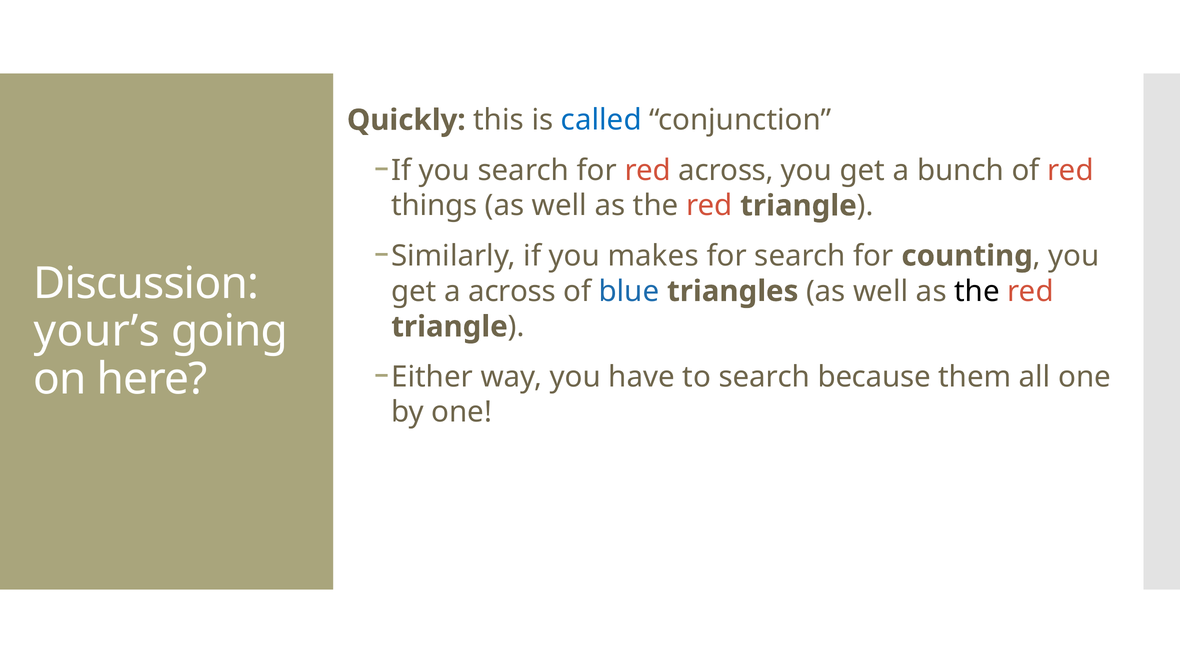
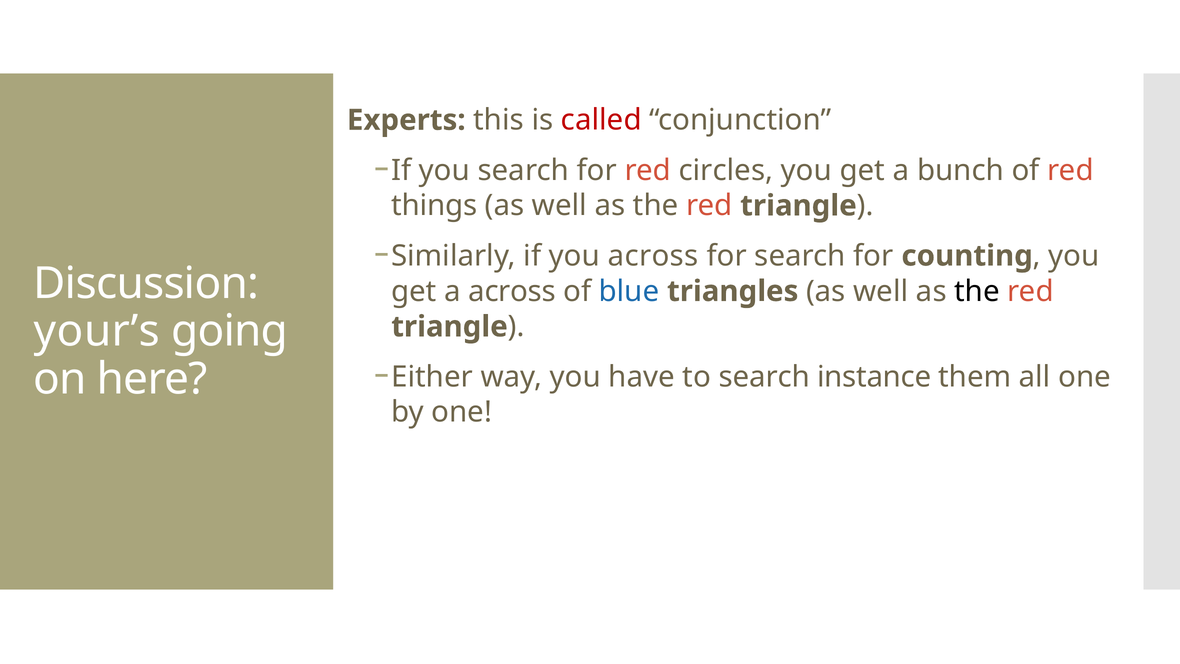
Quickly: Quickly -> Experts (406, 120)
called colour: blue -> red (601, 120)
red across: across -> circles (726, 170)
you makes: makes -> across (653, 256)
because: because -> instance (874, 377)
